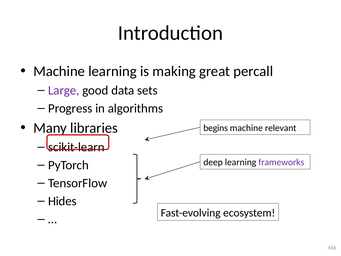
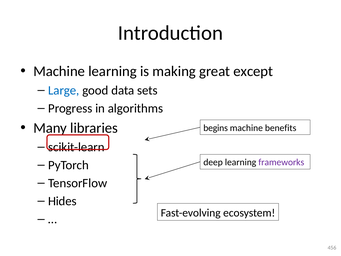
percall: percall -> except (253, 71)
Large colour: purple -> blue (64, 90)
relevant: relevant -> benefits (281, 128)
